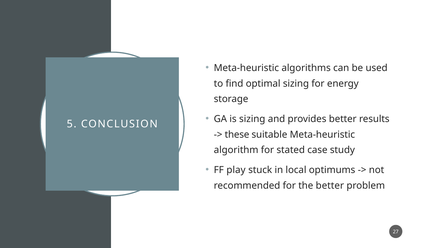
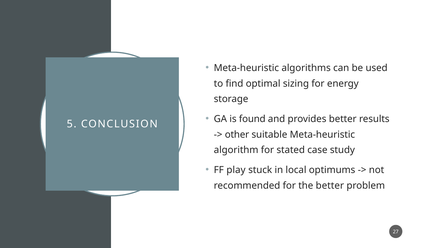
is sizing: sizing -> found (252, 119)
these: these -> other (237, 135)
